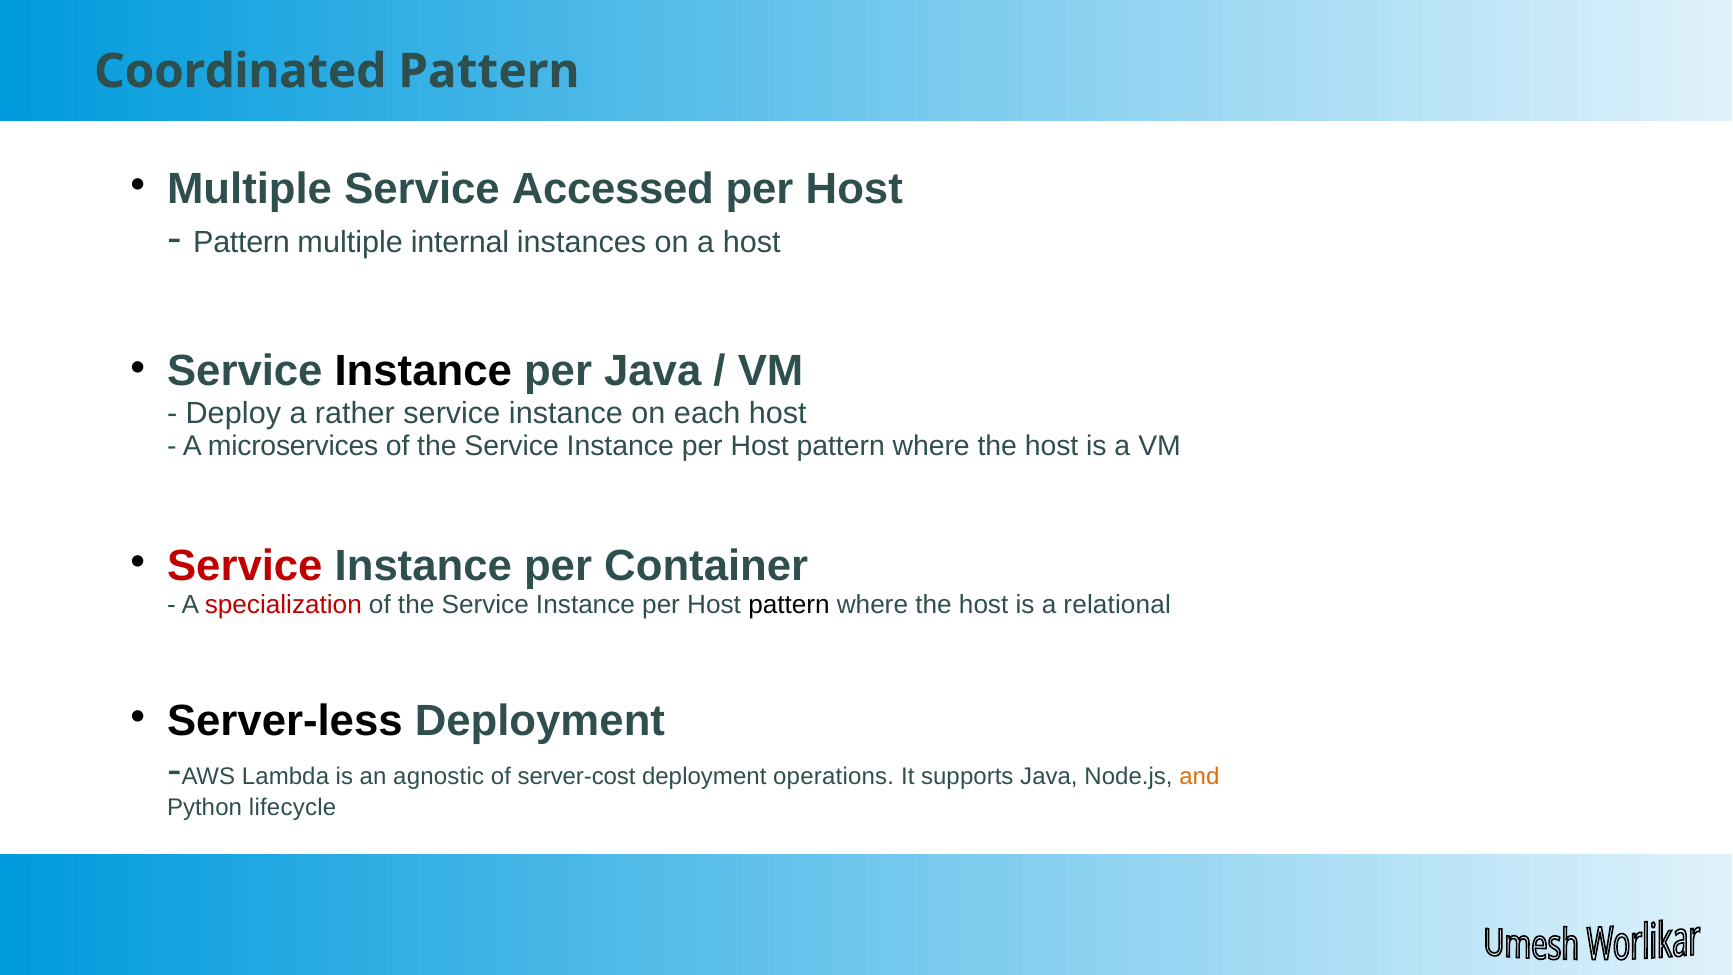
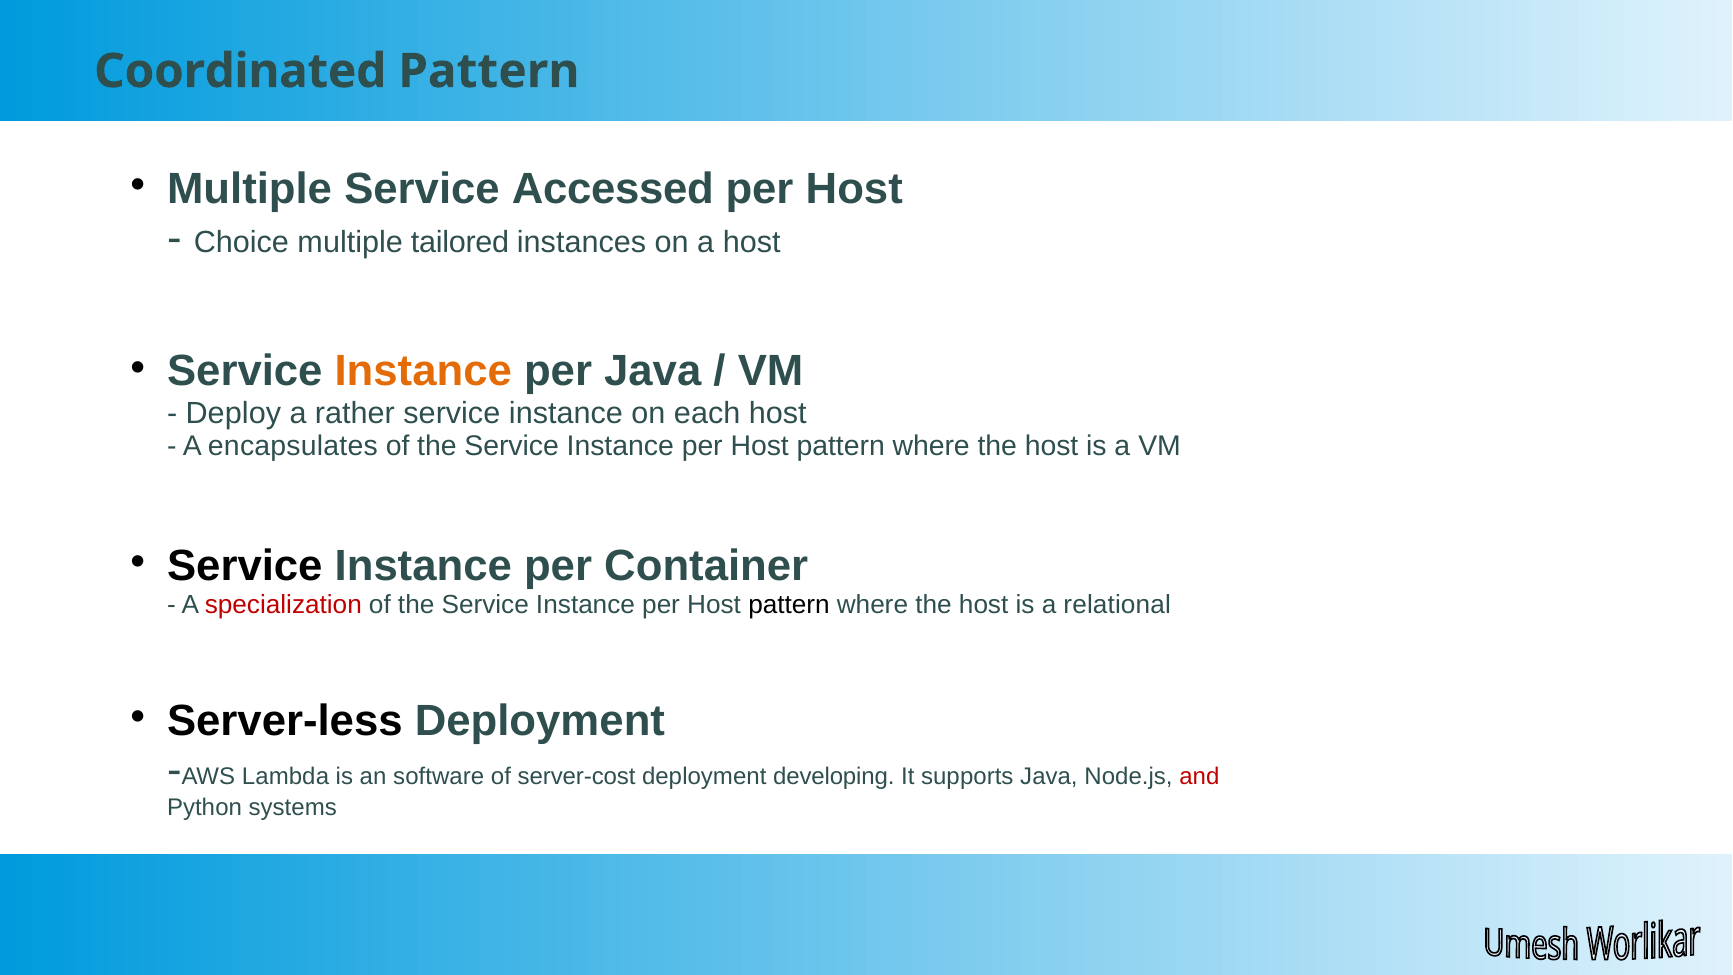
Pattern: Pattern -> Choice (241, 242)
internal: internal -> tailored (460, 242)
Instance colour: black -> orange (423, 372)
microservices: microservices -> encapsulates (293, 446)
Service colour: red -> black (245, 566)
agnostic: agnostic -> software (439, 776)
operations: operations -> developing (834, 776)
and colour: orange -> red (1199, 776)
lifecycle: lifecycle -> systems (293, 808)
